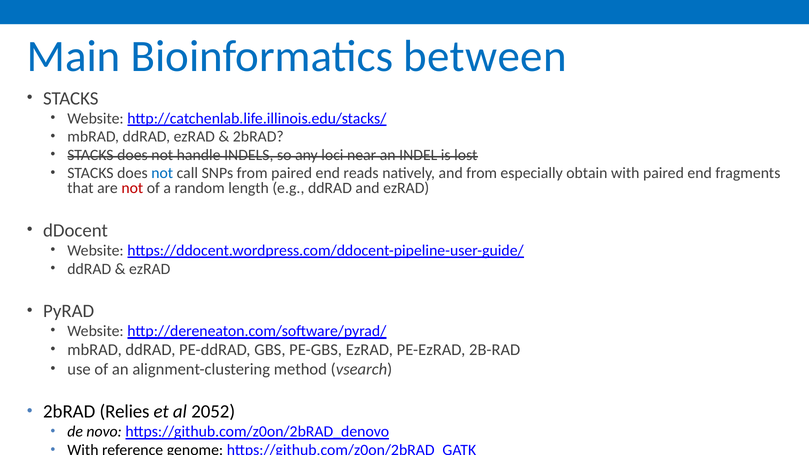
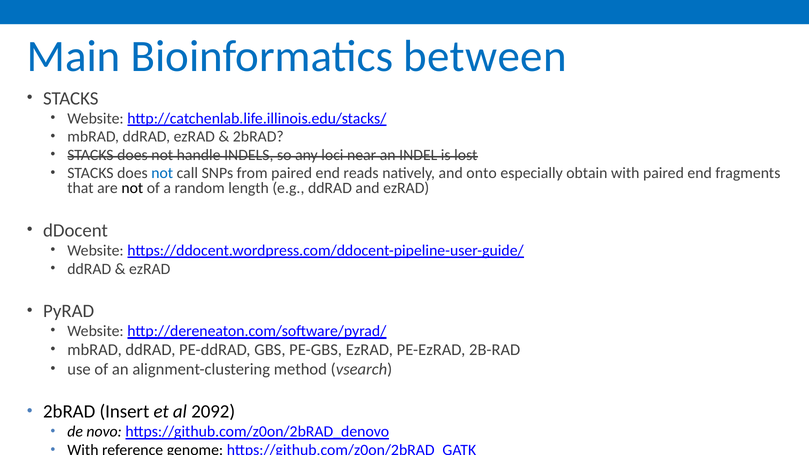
and from: from -> onto (482, 173)
not colour: red -> black (132, 188)
Relies: Relies -> Insert (124, 412)
2052: 2052 -> 2092 (213, 412)
